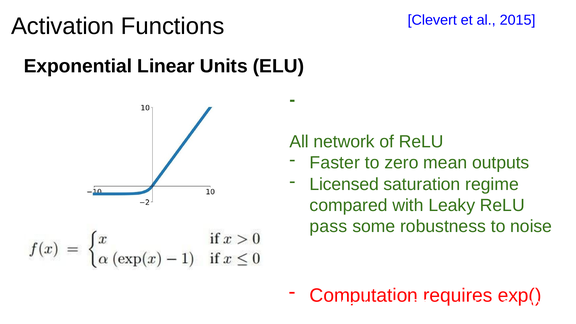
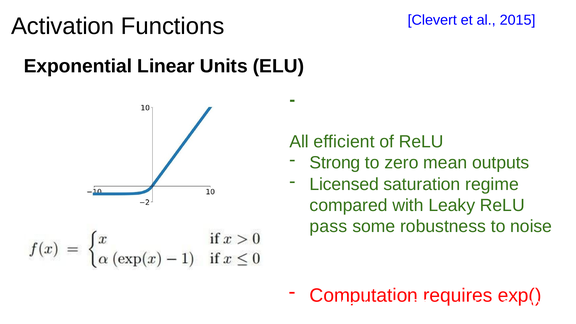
network: network -> efficient (344, 142)
Faster: Faster -> Strong (335, 163)
